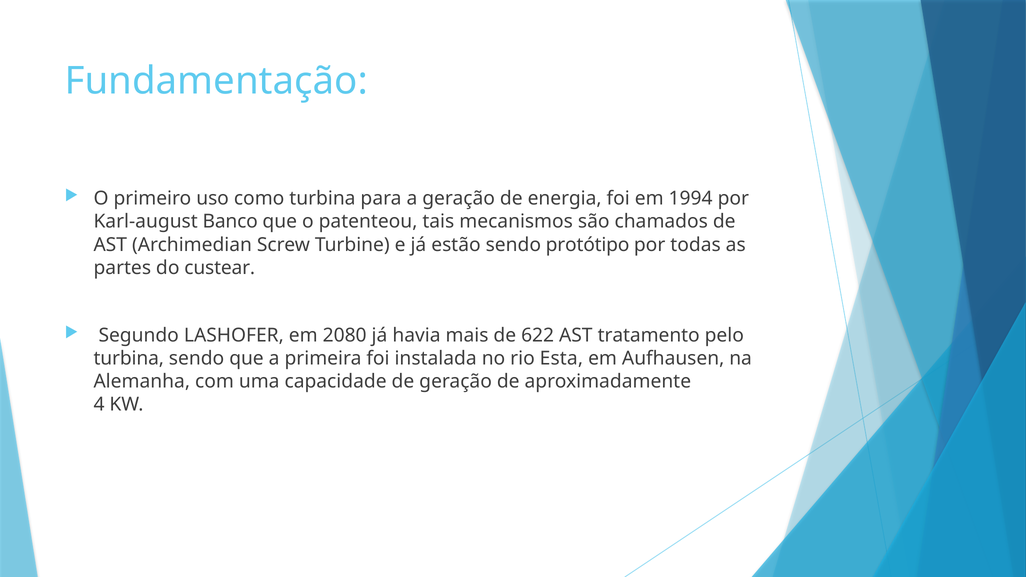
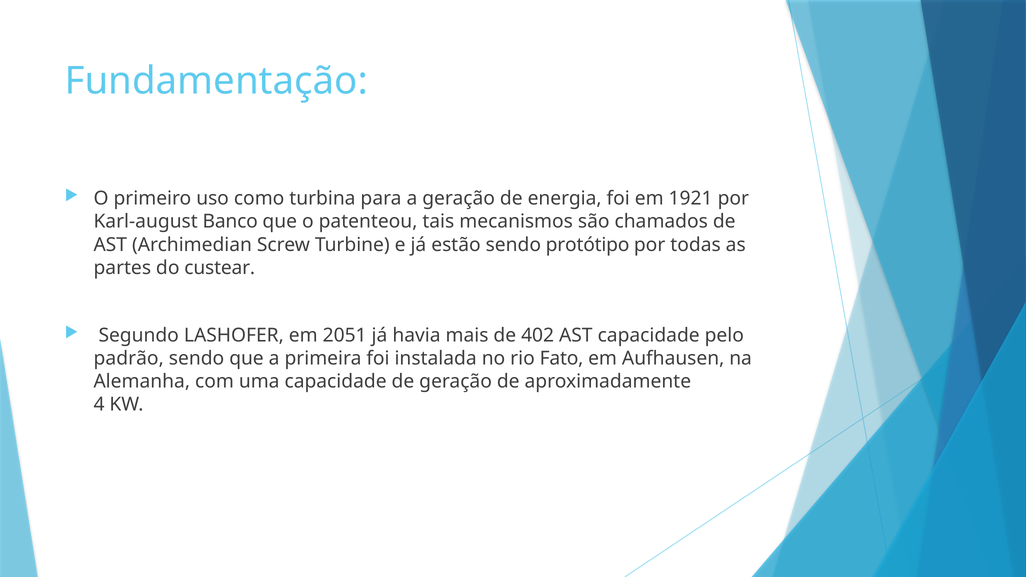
1994: 1994 -> 1921 (691, 199)
2080: 2080 -> 2051 (345, 335)
622: 622 -> 402 (538, 335)
AST tratamento: tratamento -> capacidade (649, 335)
turbina: turbina -> padrão (129, 358)
Esta: Esta -> Fato (562, 358)
